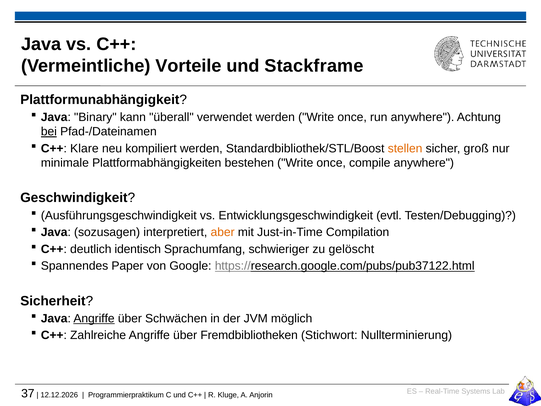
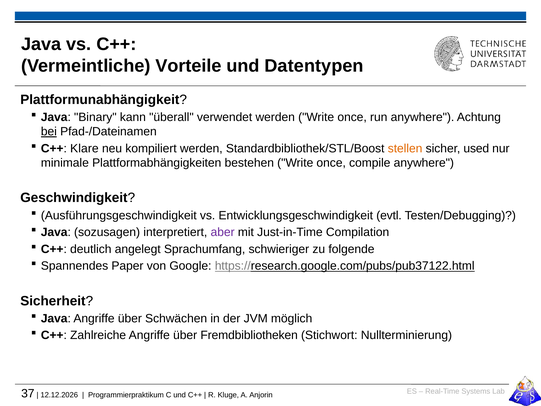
Stackframe: Stackframe -> Datentypen (314, 66)
groß: groß -> used (476, 148)
aber colour: orange -> purple (223, 232)
identisch: identisch -> angelegt (138, 249)
gelöscht: gelöscht -> folgende (351, 249)
Angriffe underline: present -> none (94, 318)
